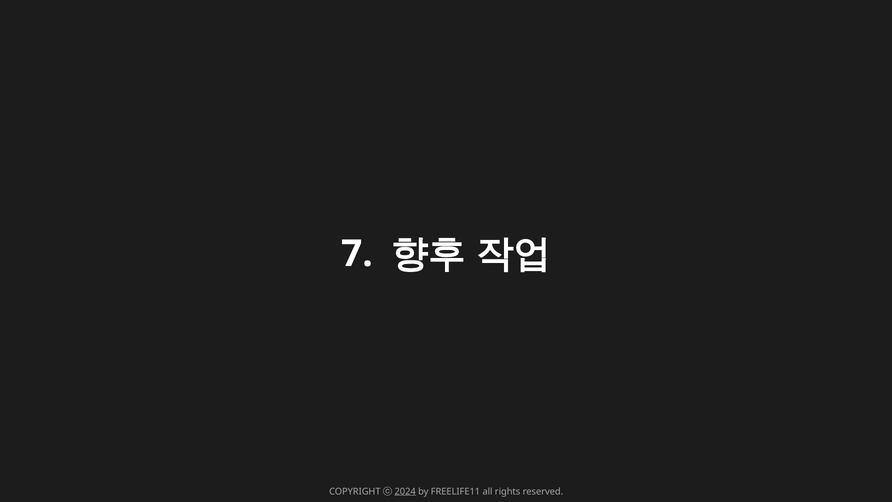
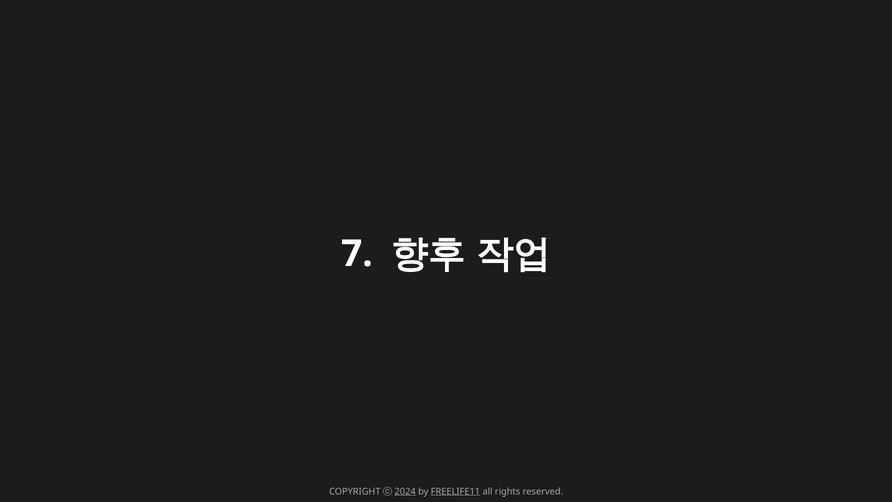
FREELIFE11 underline: none -> present (455, 491)
